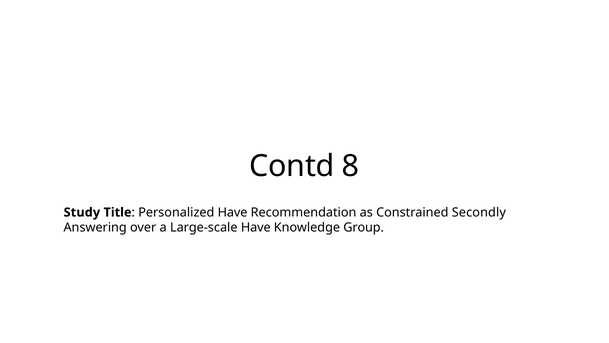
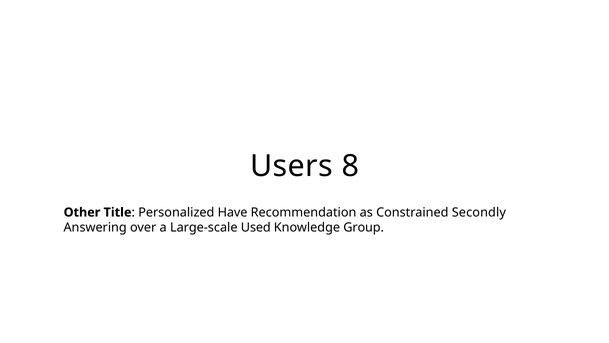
Contd: Contd -> Users (292, 166)
Study: Study -> Other (82, 212)
Large-scale Have: Have -> Used (256, 227)
